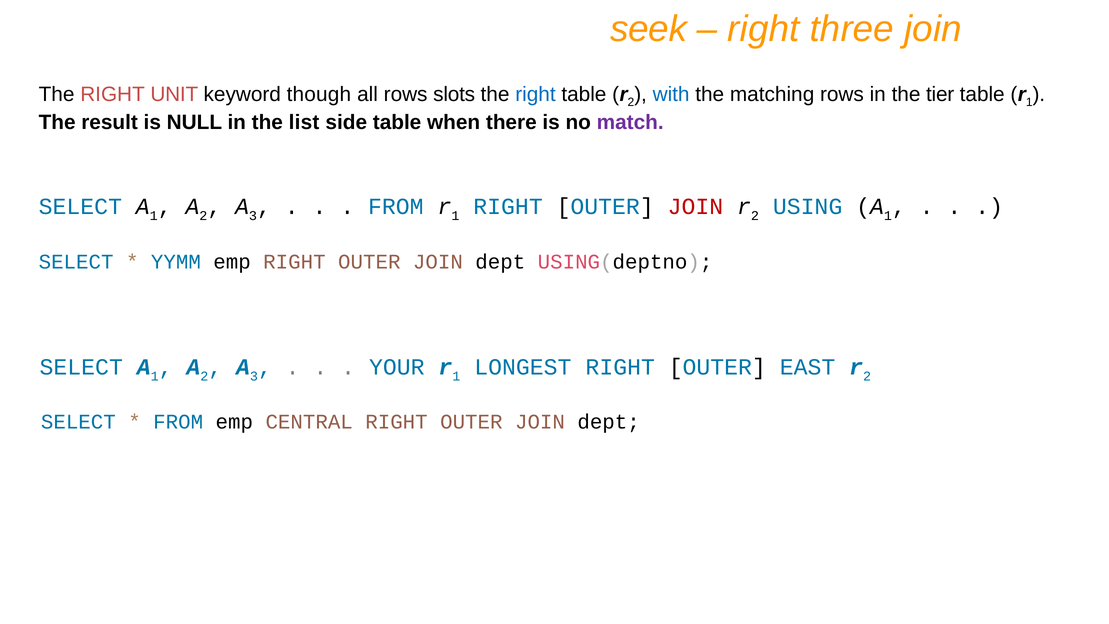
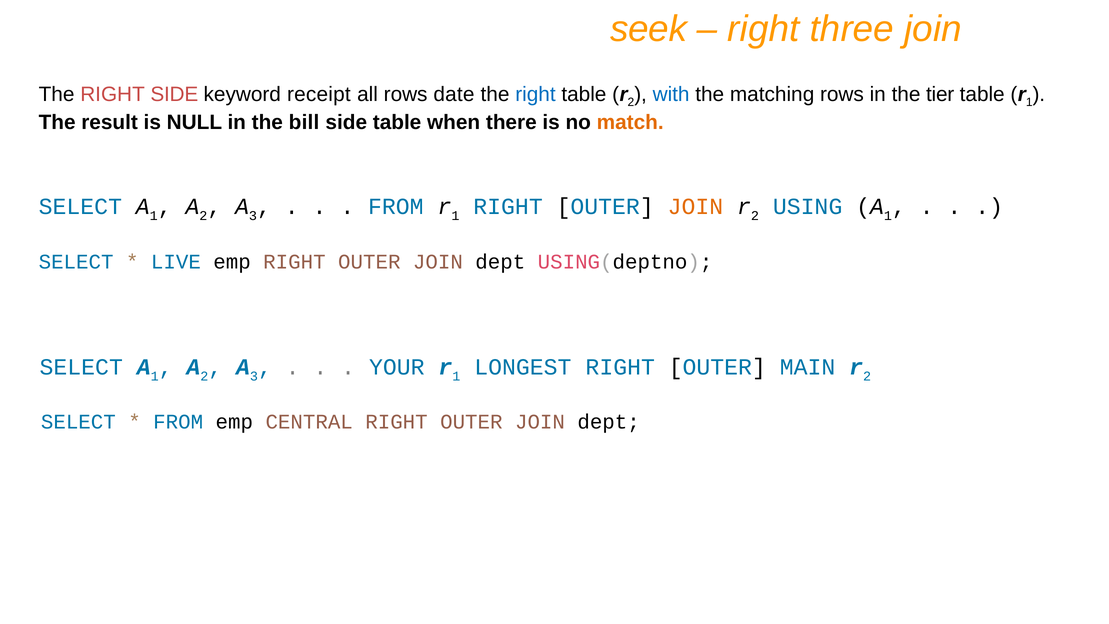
RIGHT UNIT: UNIT -> SIDE (174, 94)
though: though -> receipt (319, 94)
slots: slots -> date (454, 94)
list: list -> bill (304, 123)
match colour: purple -> orange (630, 123)
JOIN colour: red -> orange (695, 207)
YYMM: YYMM -> LIVE (176, 262)
EAST: EAST -> MAIN (808, 367)
